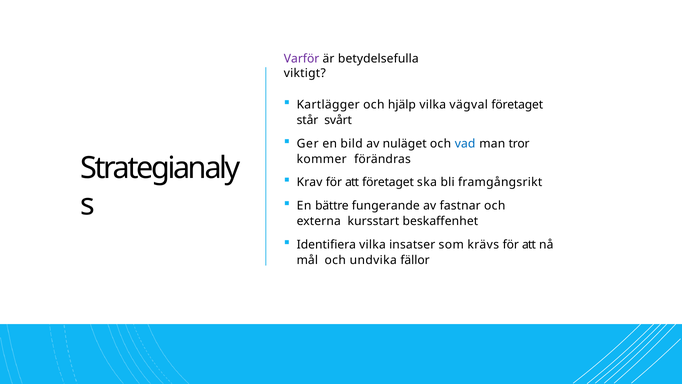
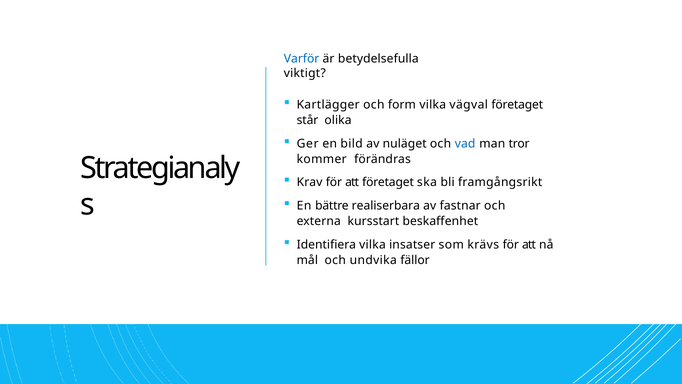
Varför colour: purple -> blue (302, 59)
hjälp: hjälp -> form (402, 105)
svårt: svårt -> olika (338, 120)
fungerande: fungerande -> realiserbara (386, 205)
